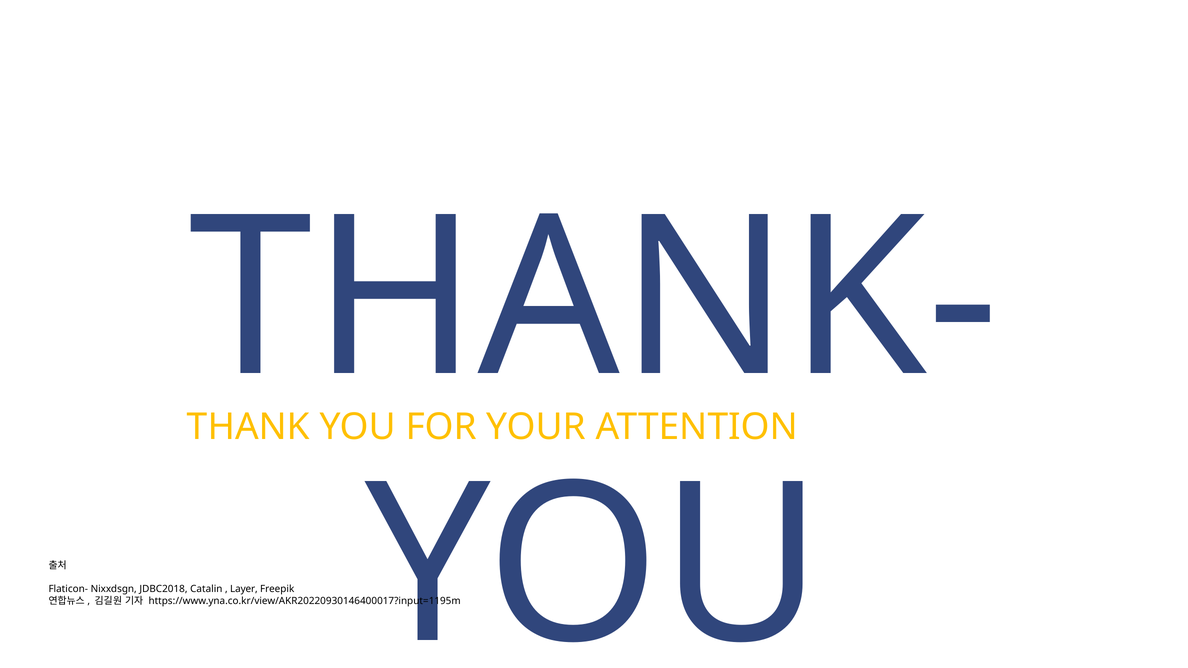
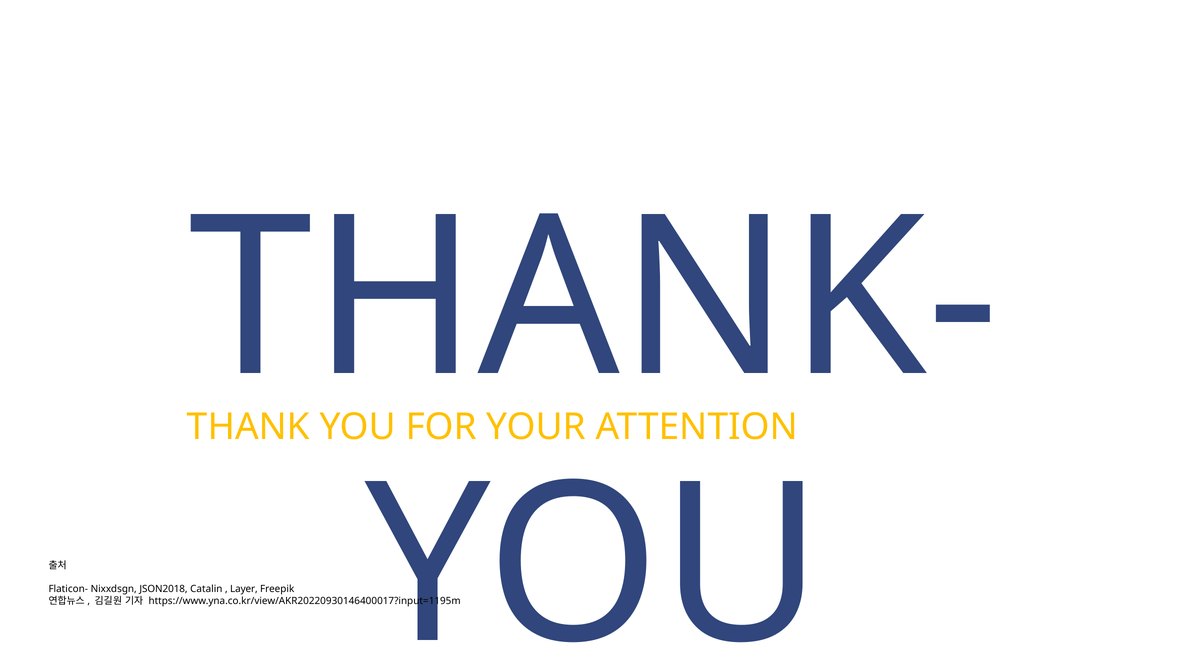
JDBC2018: JDBC2018 -> JSON2018 (164, 589)
